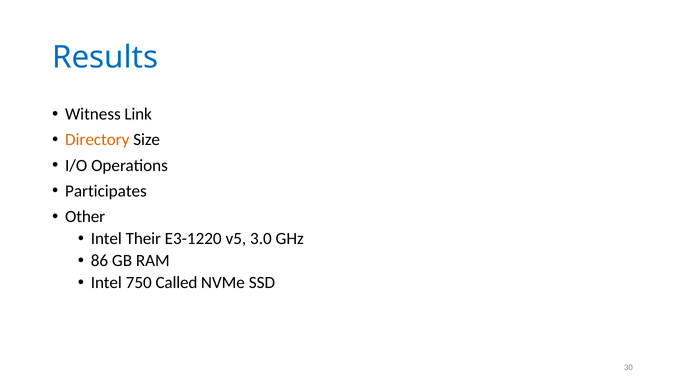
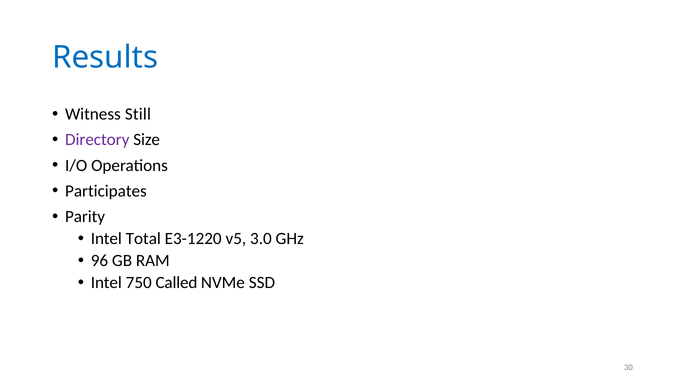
Link: Link -> Still (138, 114)
Directory colour: orange -> purple (97, 140)
Other: Other -> Parity (85, 217)
Their: Their -> Total (143, 239)
86: 86 -> 96 (99, 261)
